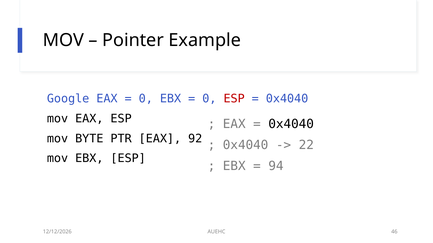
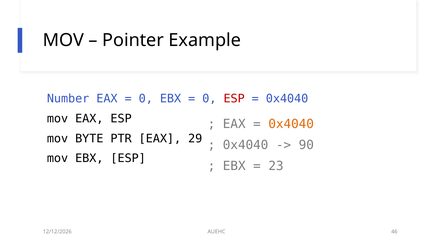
Google: Google -> Number (68, 99)
0x4040 colour: black -> orange (291, 124)
92: 92 -> 29 (195, 139)
22: 22 -> 90 (306, 145)
94: 94 -> 23 (276, 167)
